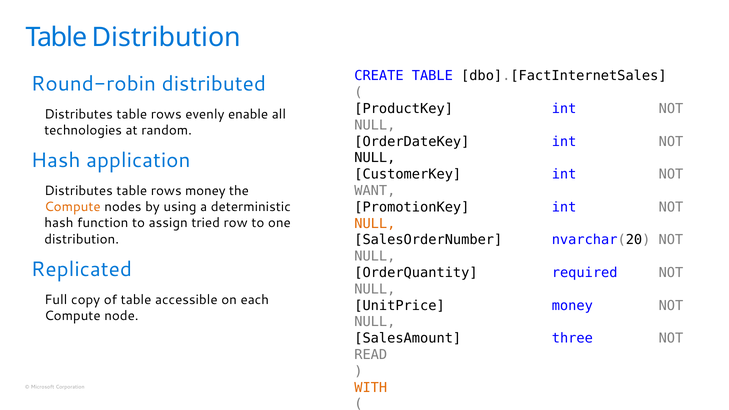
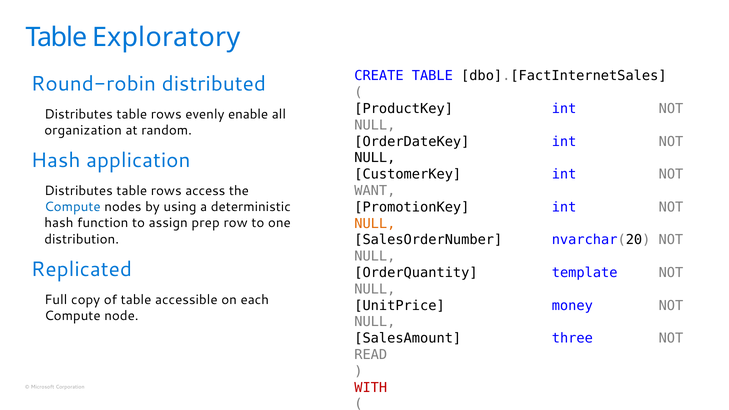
Table Distribution: Distribution -> Exploratory (166, 37)
technologies: technologies -> organization (83, 130)
rows money: money -> access (205, 191)
Compute colour: orange -> blue (72, 207)
tried: tried -> prep (206, 223)
required: required -> template (585, 273)
WITH colour: orange -> red (371, 388)
